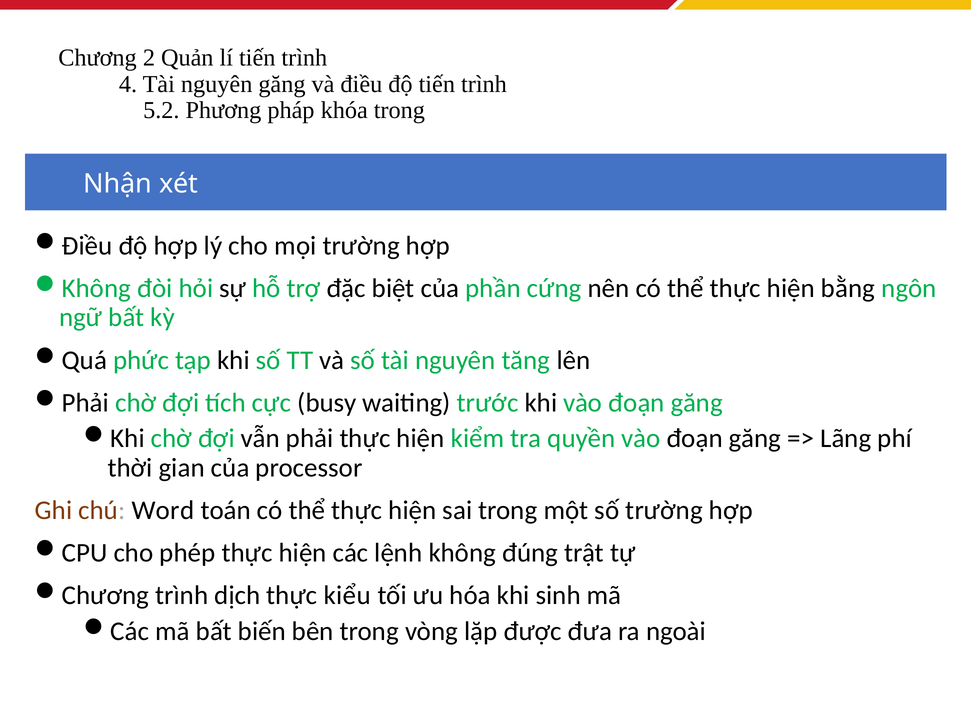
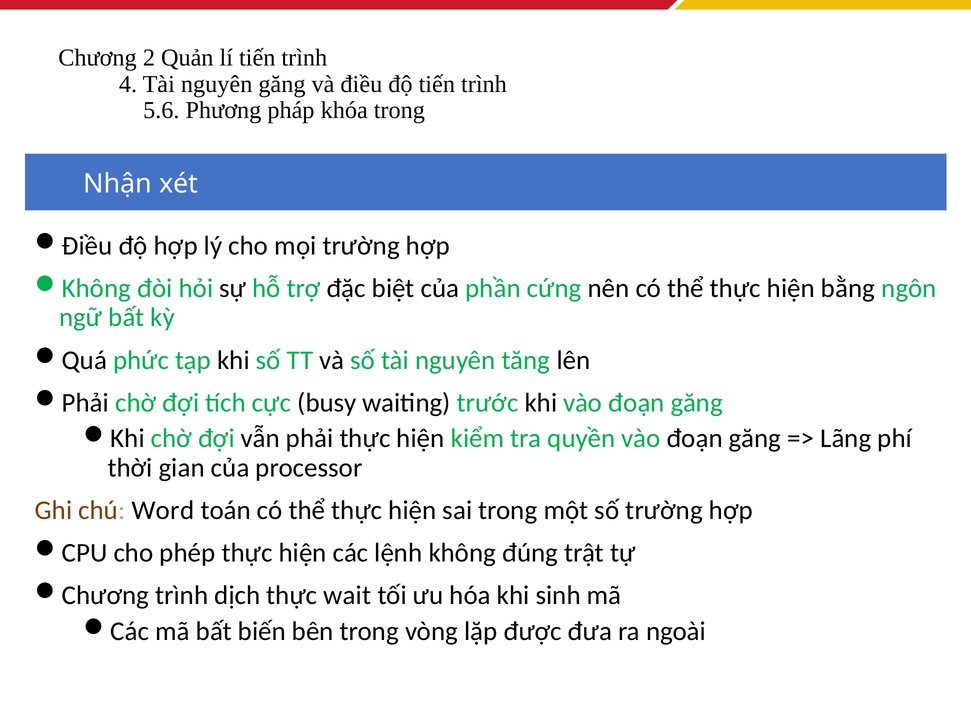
5.2: 5.2 -> 5.6 (161, 110)
kiểu: kiểu -> wait (347, 596)
